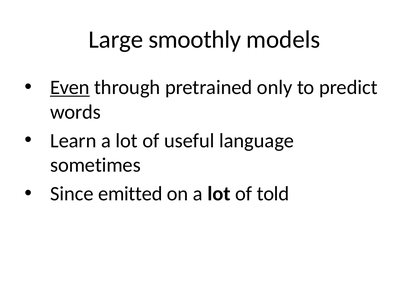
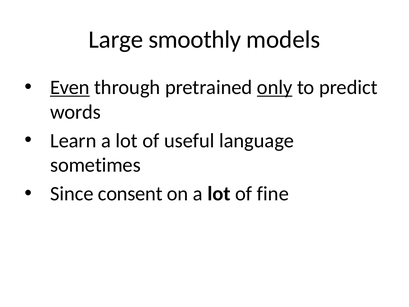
only underline: none -> present (275, 87)
emitted: emitted -> consent (130, 194)
told: told -> fine (273, 194)
